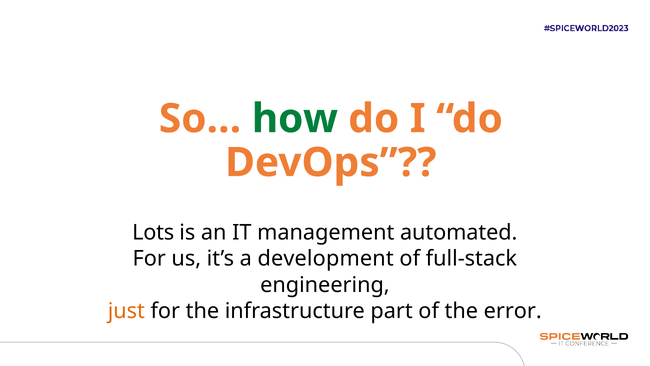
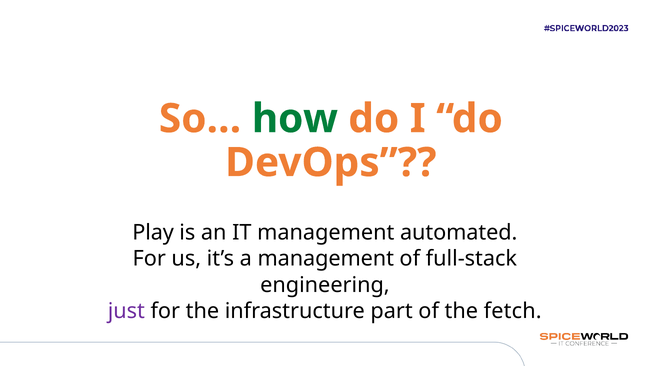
Lots: Lots -> Play (153, 233)
a development: development -> management (326, 259)
just colour: orange -> purple (126, 311)
error: error -> fetch (513, 311)
